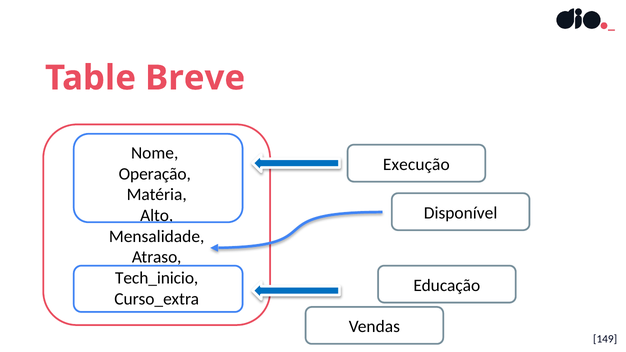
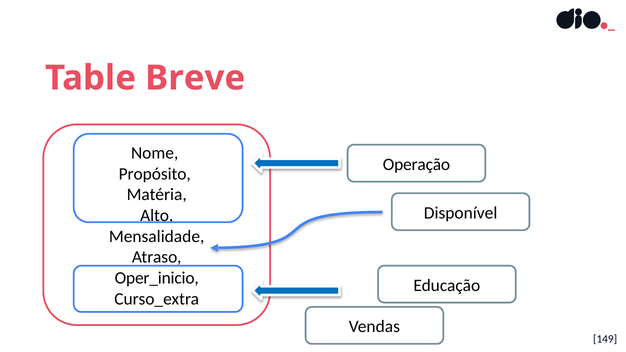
Execução: Execução -> Operação (416, 164)
Operação: Operação -> Propósito (155, 174)
Tech_inicio: Tech_inicio -> Oper_inicio (157, 278)
